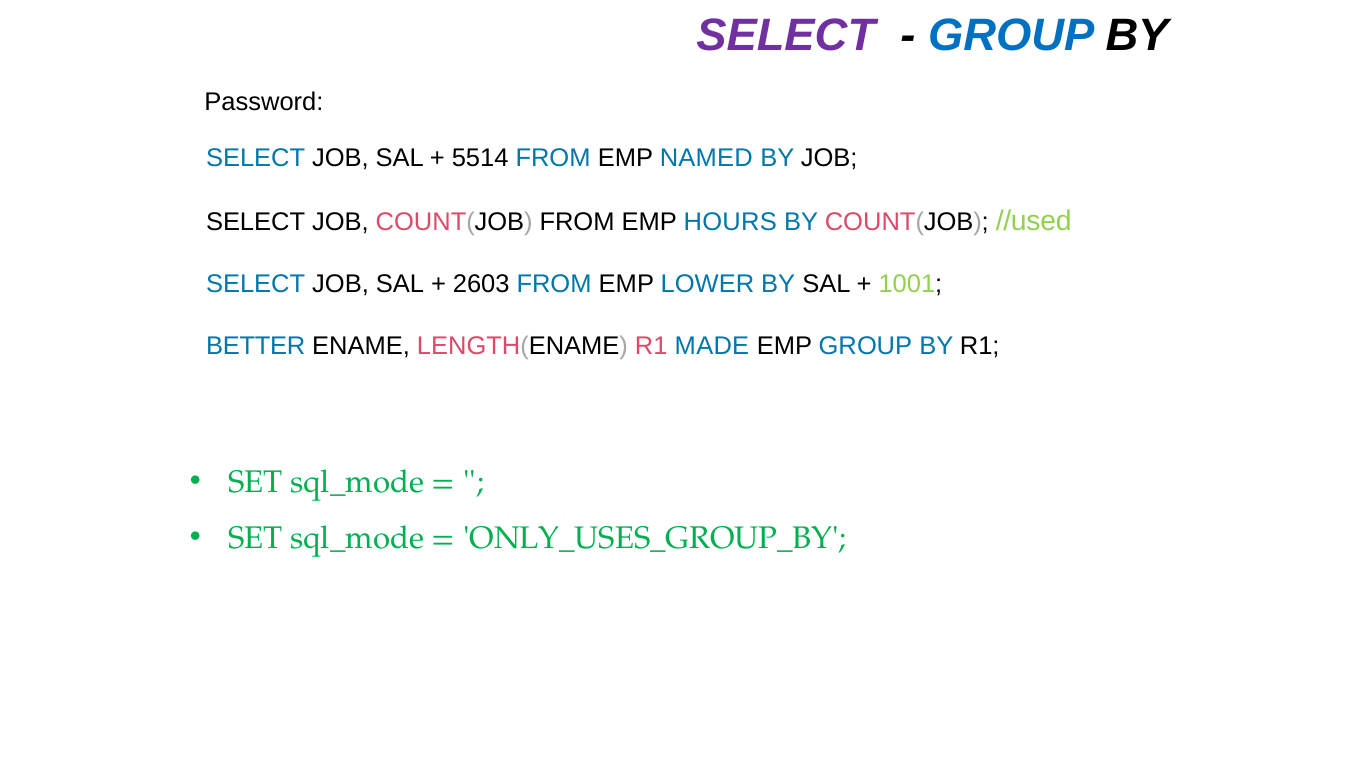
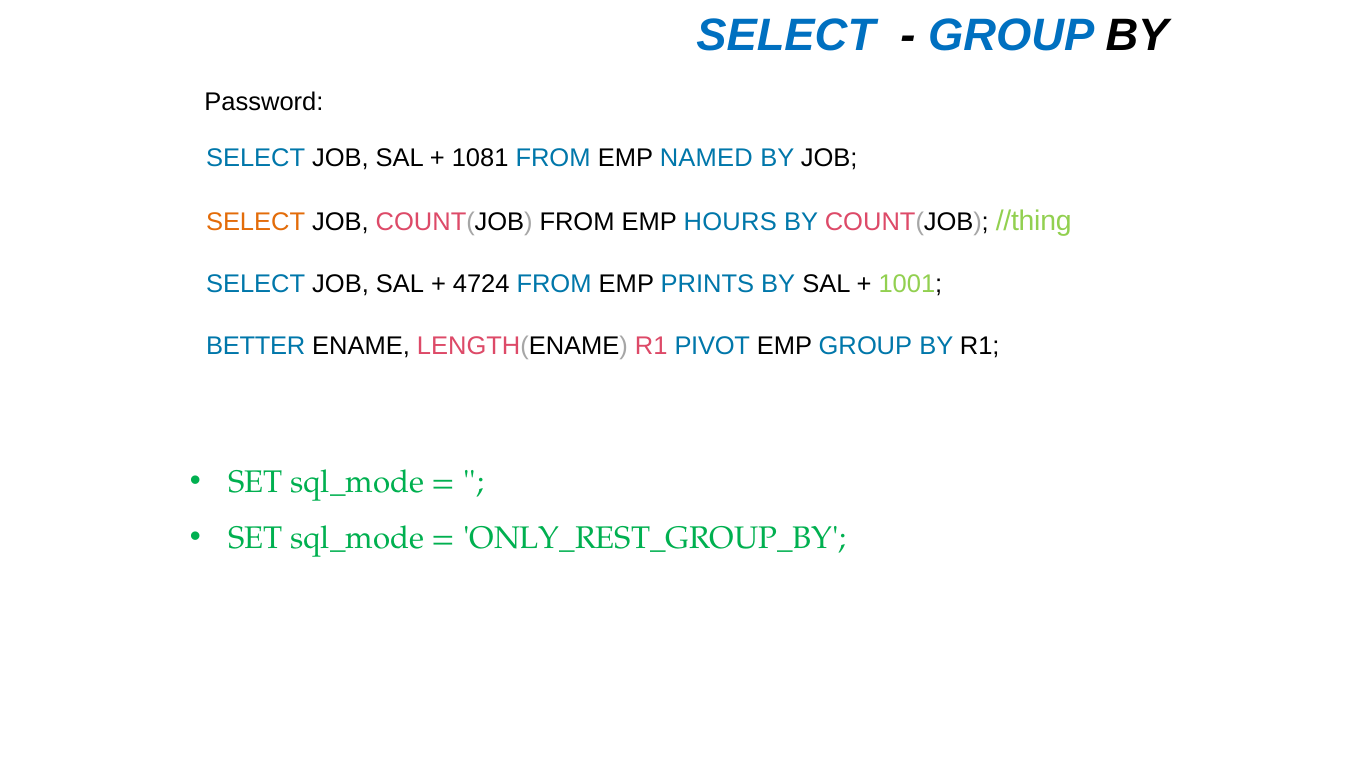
SELECT colour: purple -> blue (786, 35)
5514: 5514 -> 1081 (480, 158)
SELECT colour: black -> orange (256, 222)
//used: //used -> //thing (1034, 221)
2603: 2603 -> 4724 (481, 284)
LOWER: LOWER -> PRINTS (707, 284)
MADE: MADE -> PIVOT (712, 345)
ONLY_USES_GROUP_BY: ONLY_USES_GROUP_BY -> ONLY_REST_GROUP_BY (655, 538)
